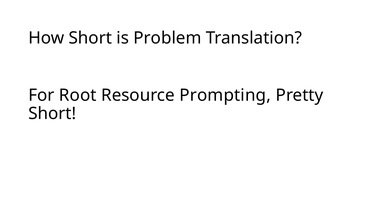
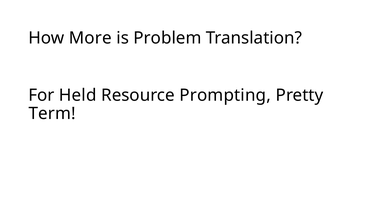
How Short: Short -> More (90, 38)
Root: Root -> Held (78, 95)
Short: Short -> Term (52, 113)
